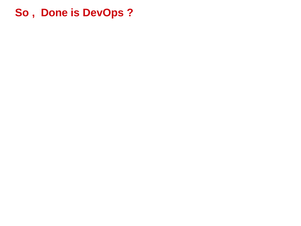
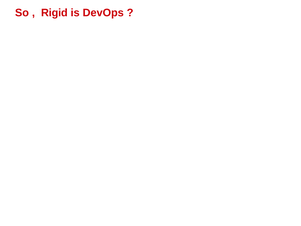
Done: Done -> Rigid (54, 13)
